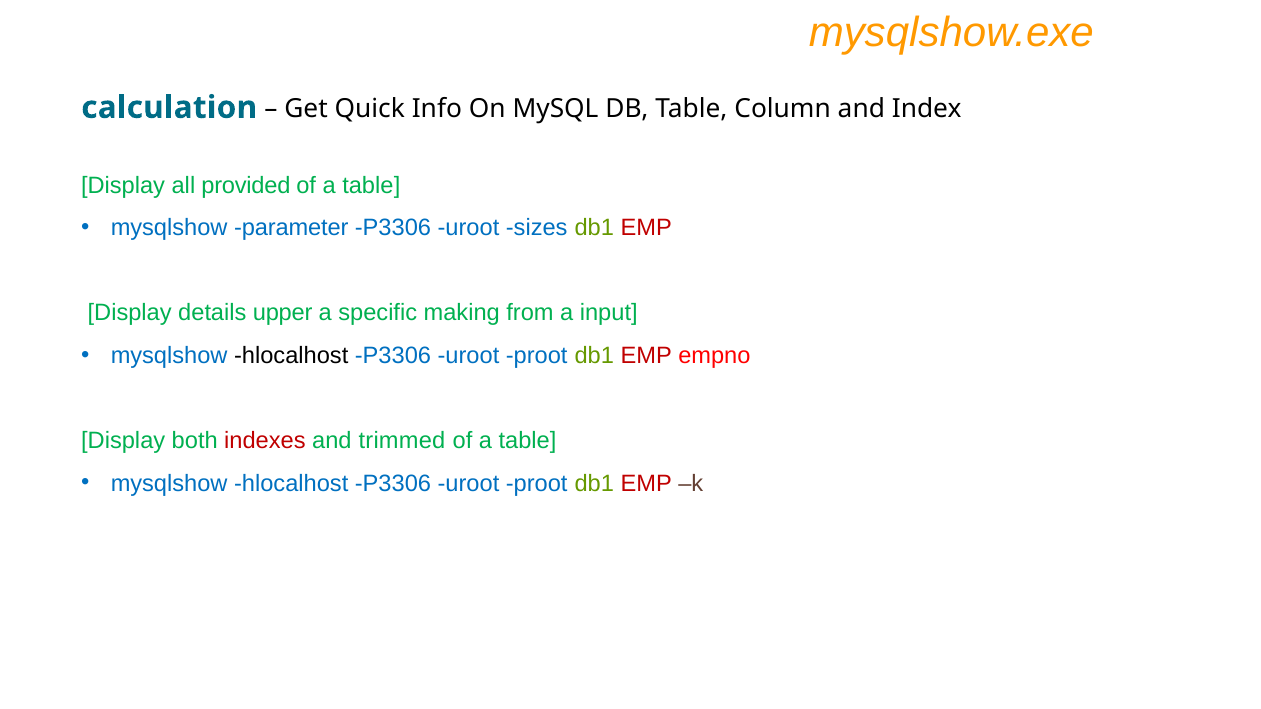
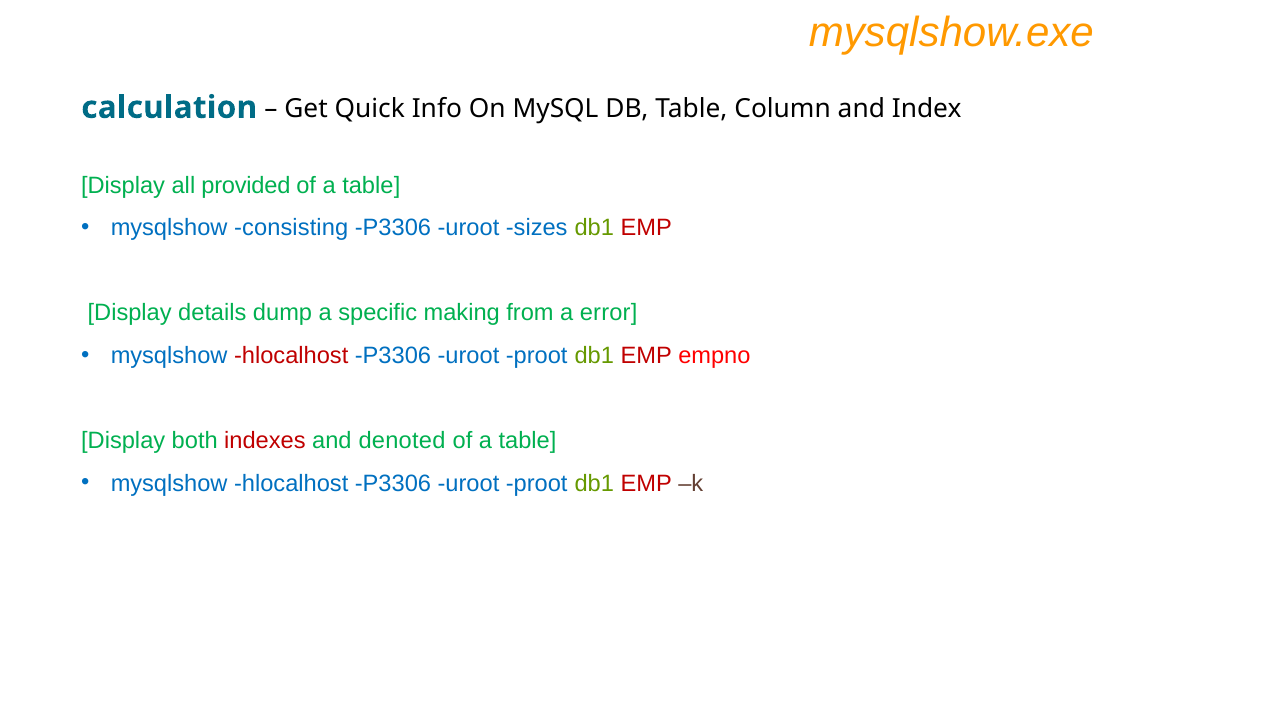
parameter: parameter -> consisting (291, 228)
upper: upper -> dump (283, 313)
input: input -> error (609, 313)
hlocalhost colour: black -> red (291, 356)
trimmed: trimmed -> denoted (402, 441)
